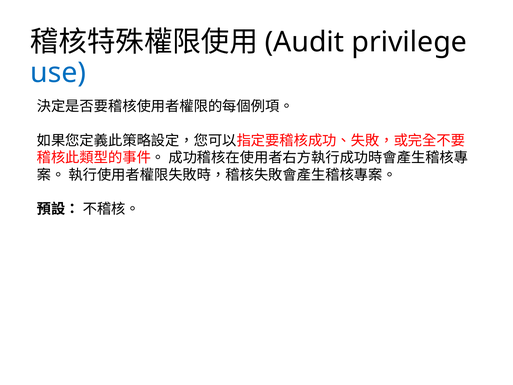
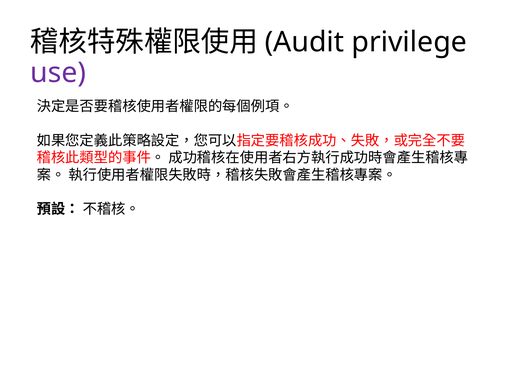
use colour: blue -> purple (58, 73)
